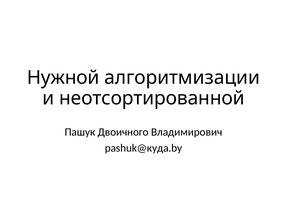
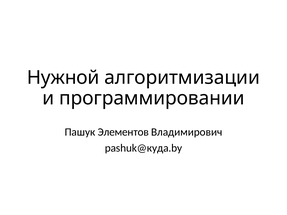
неотсортированной: неотсортированной -> программировании (152, 98)
Двоичного: Двоичного -> Элементов (123, 132)
